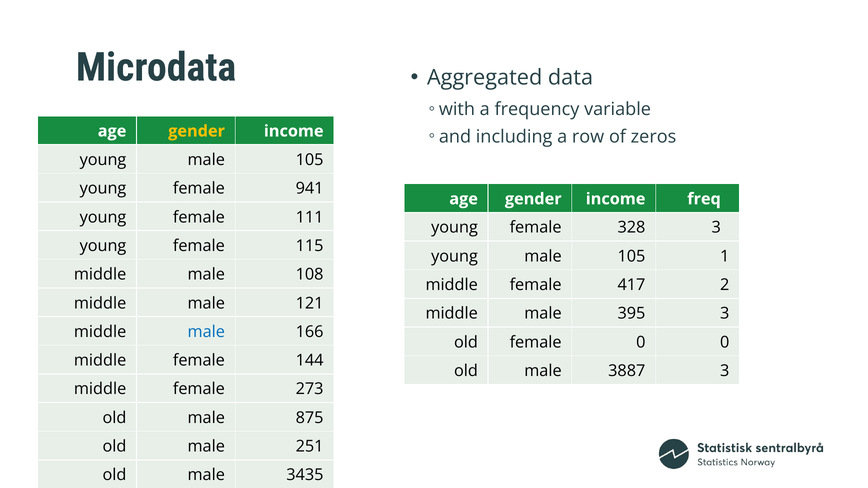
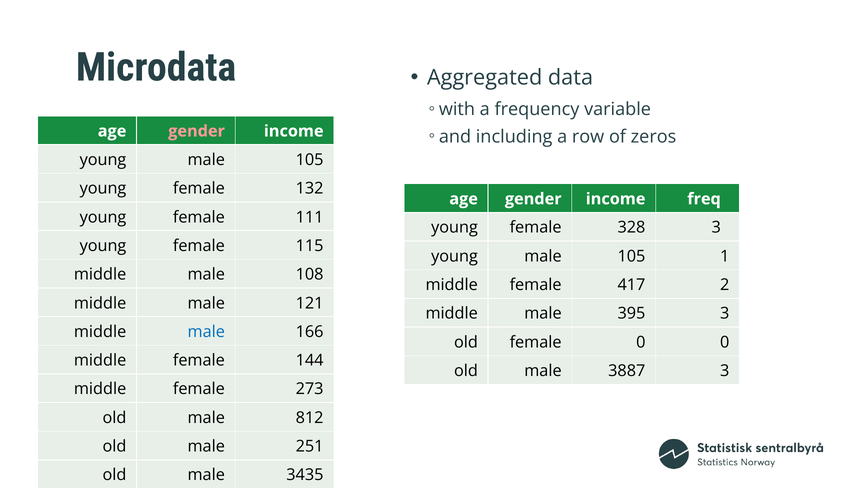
gender colour: yellow -> pink (197, 131)
941: 941 -> 132 (310, 189)
875: 875 -> 812 (310, 418)
